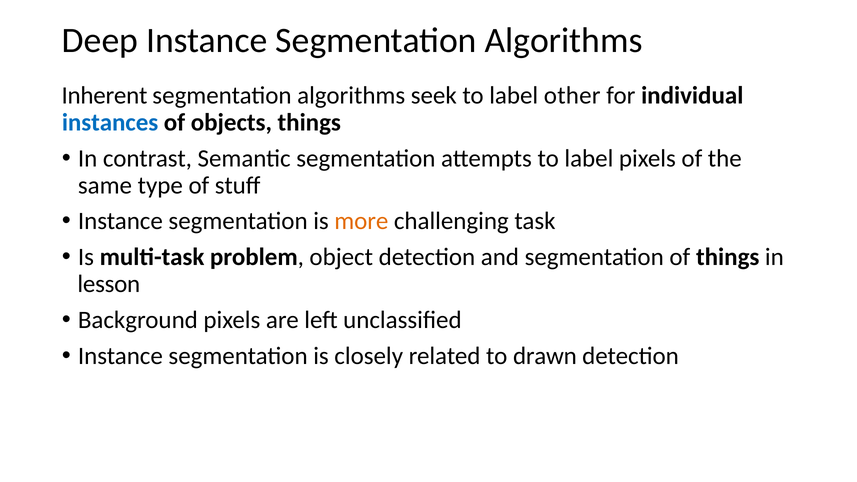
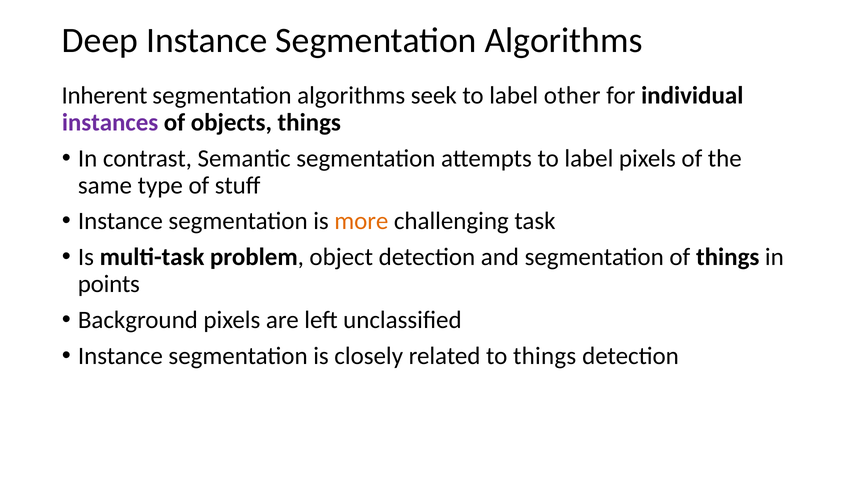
instances colour: blue -> purple (110, 122)
lesson: lesson -> points (109, 284)
to drawn: drawn -> things (545, 356)
